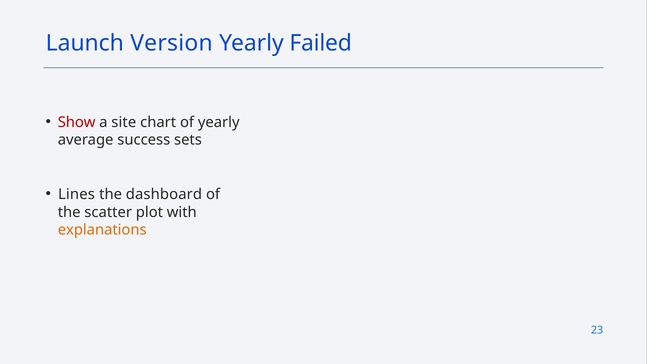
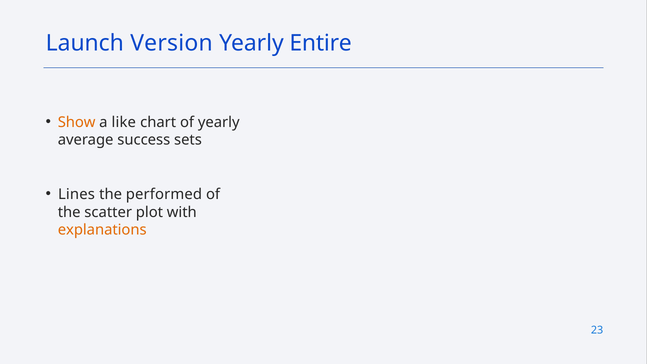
Failed: Failed -> Entire (321, 43)
Show colour: red -> orange (77, 122)
site: site -> like (124, 122)
dashboard: dashboard -> performed (164, 194)
